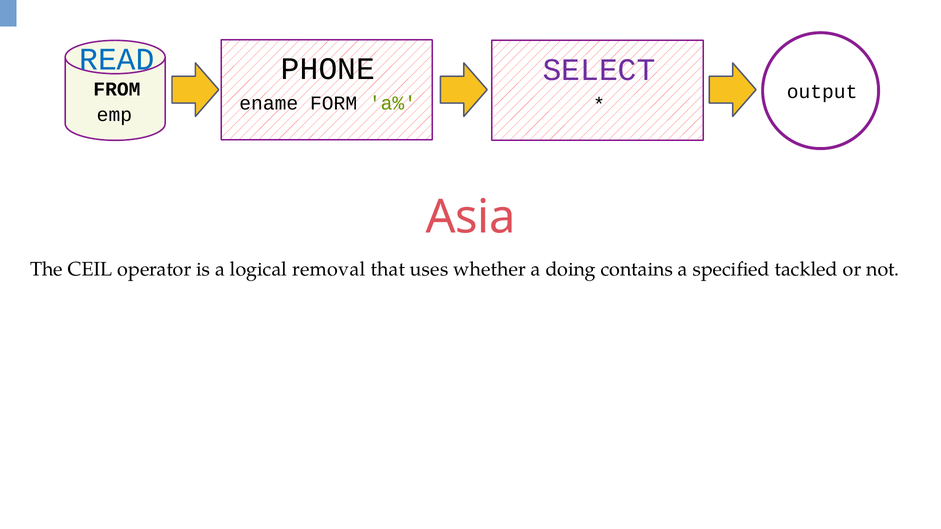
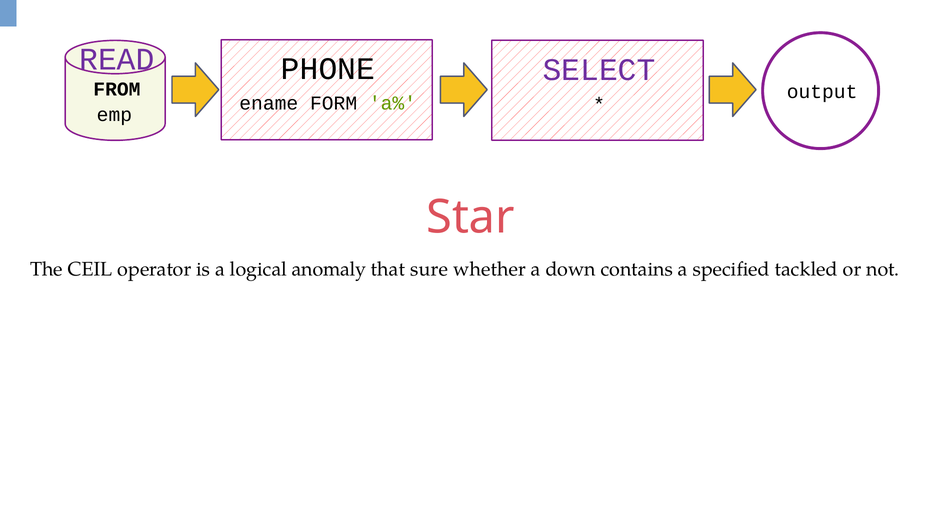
READ colour: blue -> purple (117, 59)
Asia: Asia -> Star (470, 217)
removal: removal -> anomaly (329, 270)
uses: uses -> sure (429, 270)
doing: doing -> down (571, 270)
